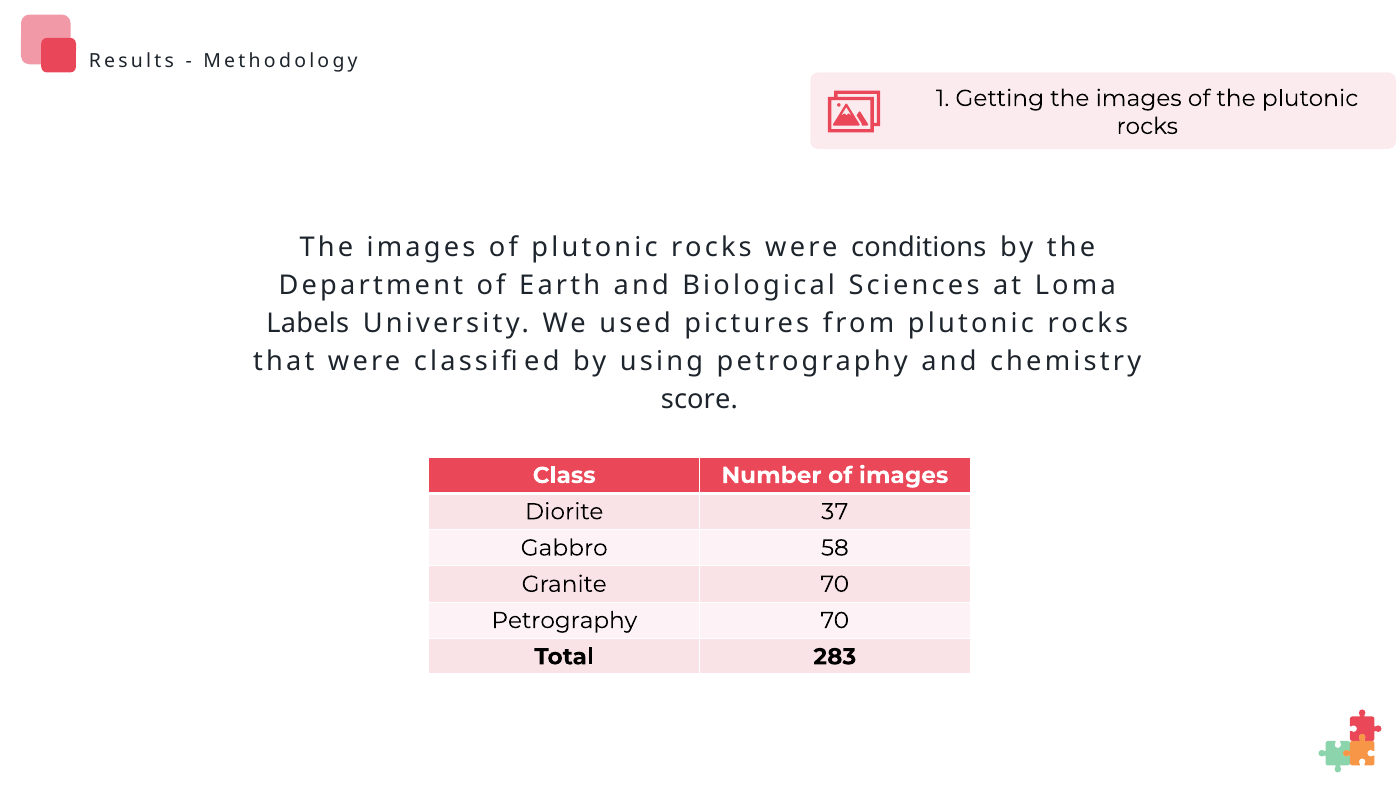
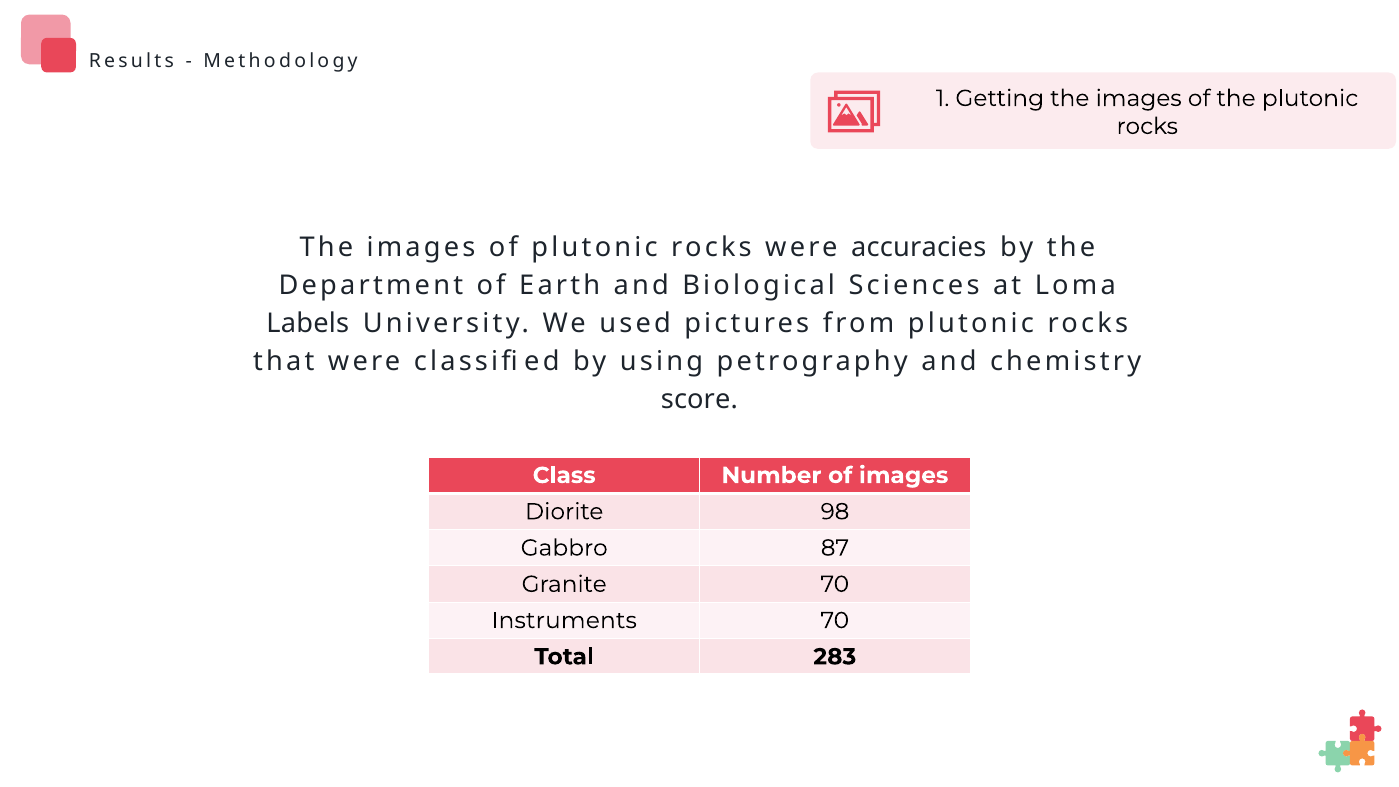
conditions: conditions -> accuracies (919, 247)
37: 37 -> 98 (835, 512)
58: 58 -> 87 (835, 548)
Petrography: Petrography -> Instruments (564, 620)
